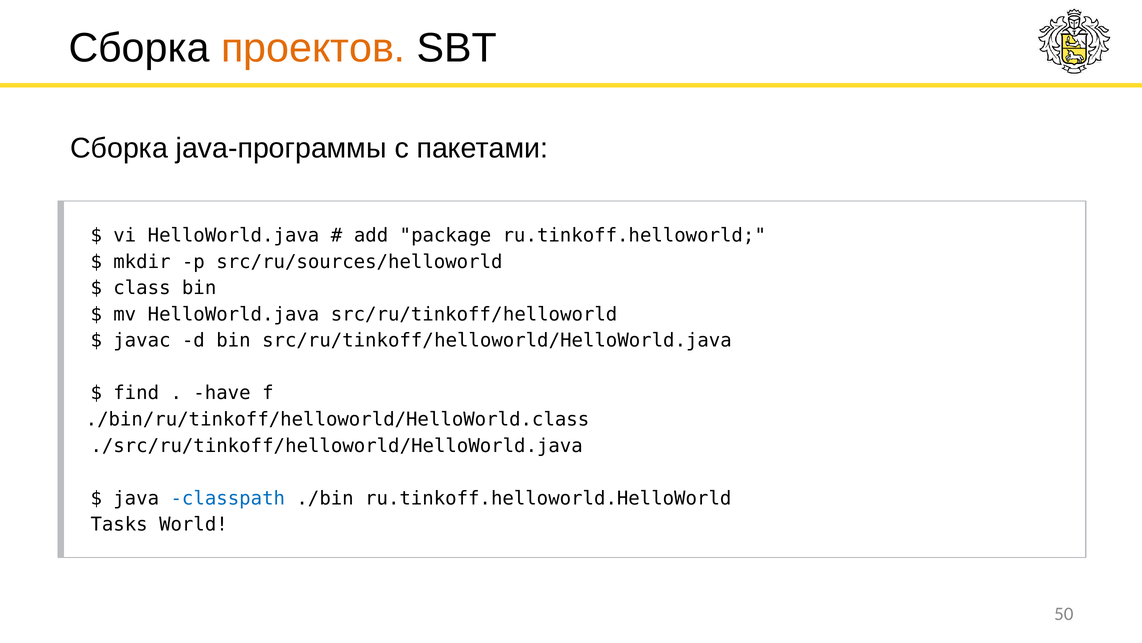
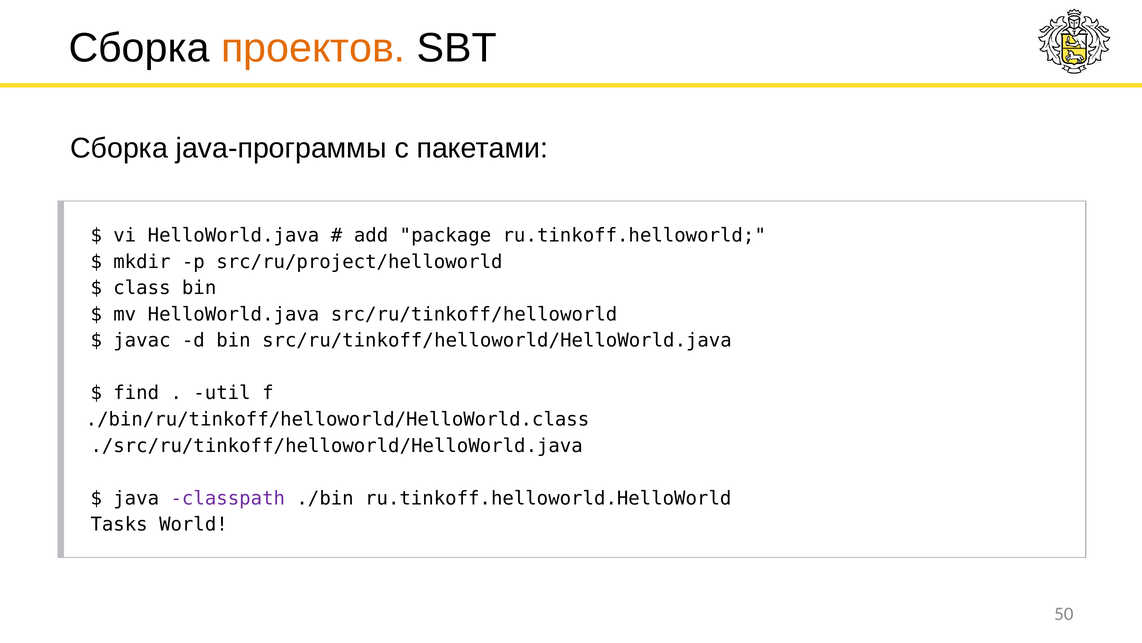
src/ru/sources/helloworld: src/ru/sources/helloworld -> src/ru/project/helloworld (359, 262)
have: have -> util (222, 393)
classpath colour: blue -> purple (228, 498)
